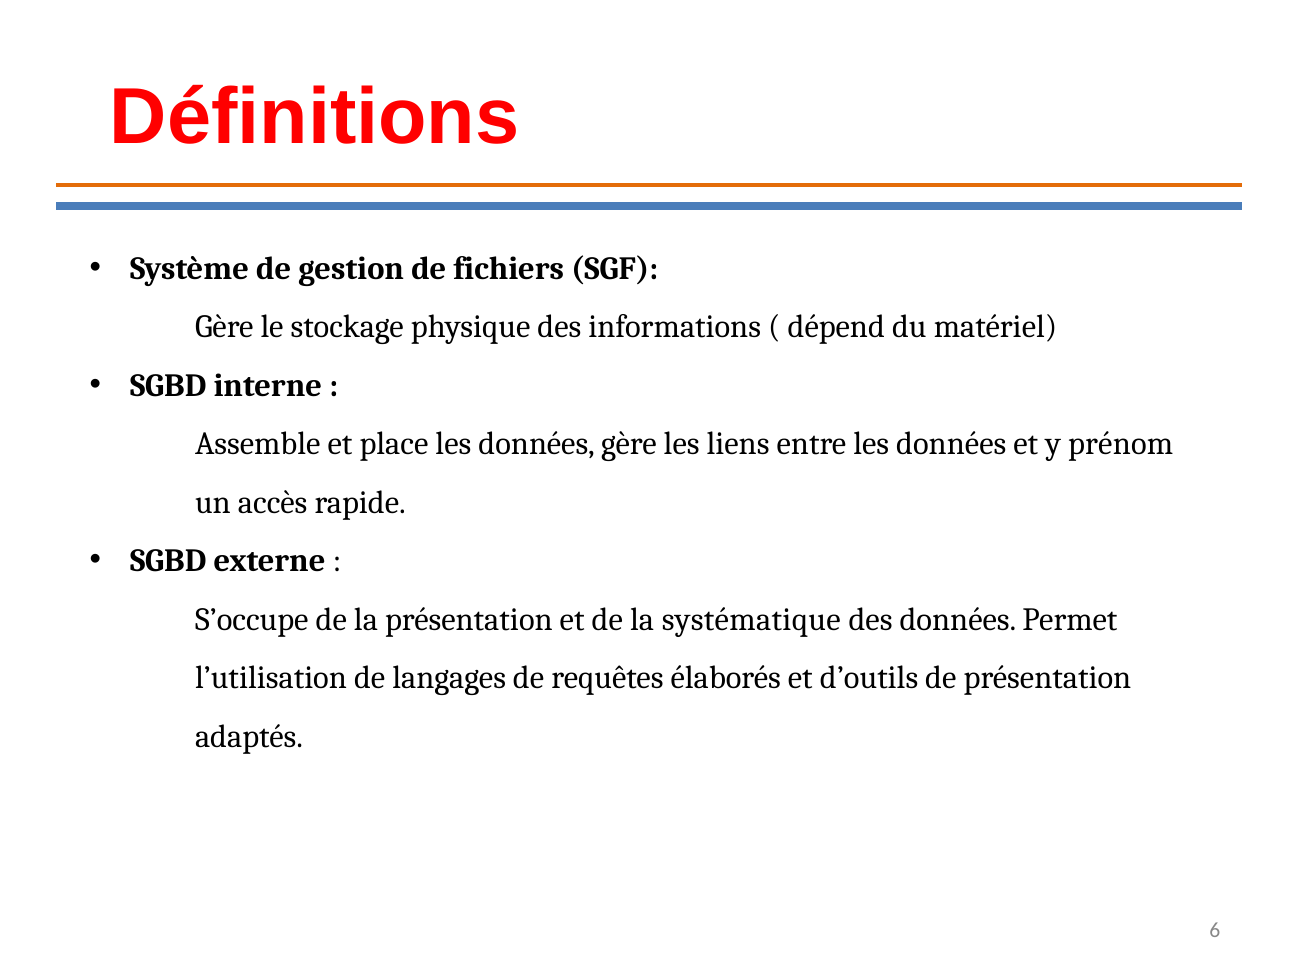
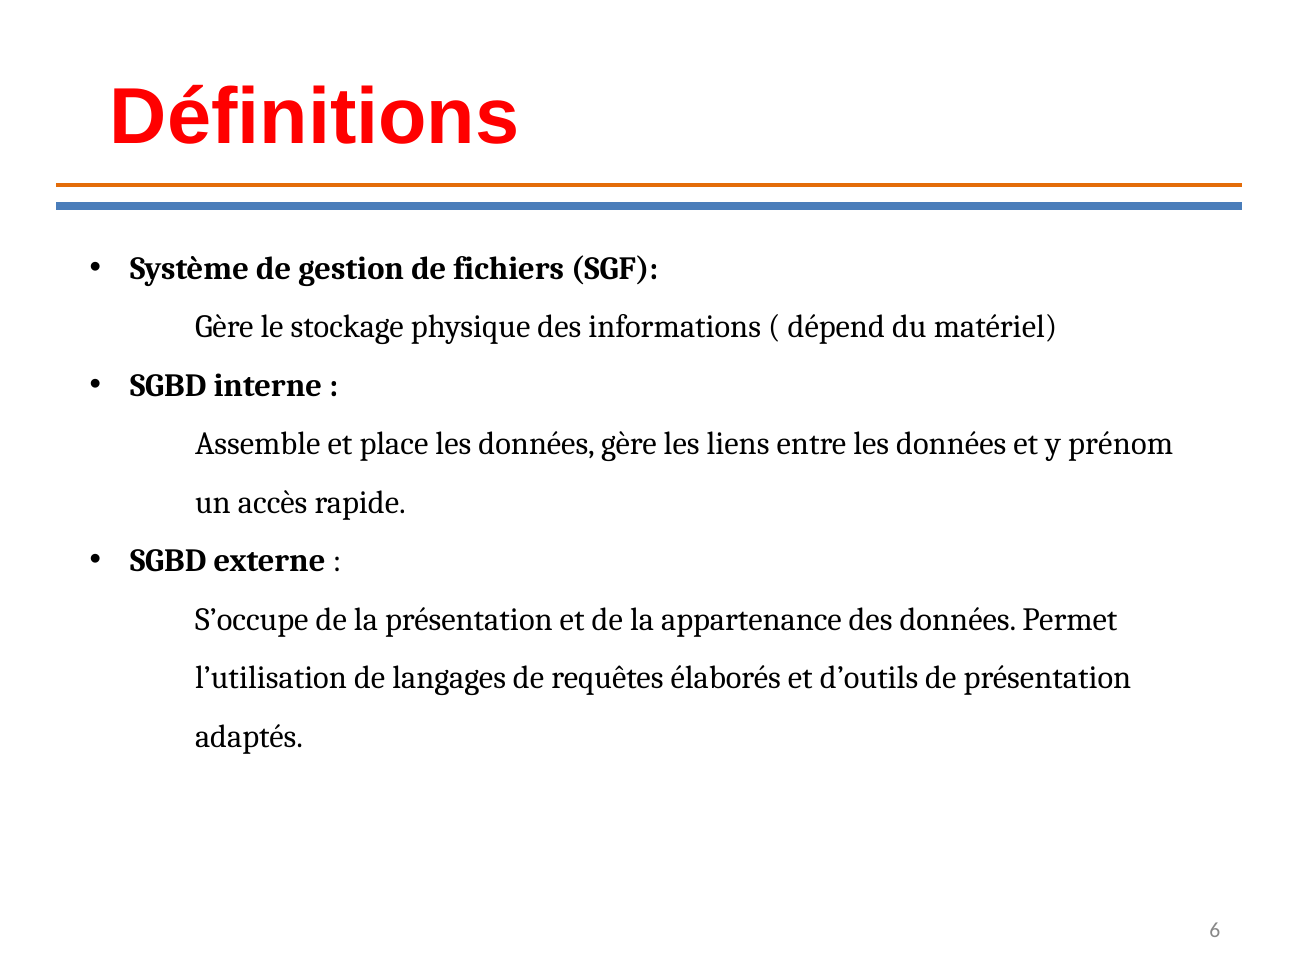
systématique: systématique -> appartenance (751, 619)
